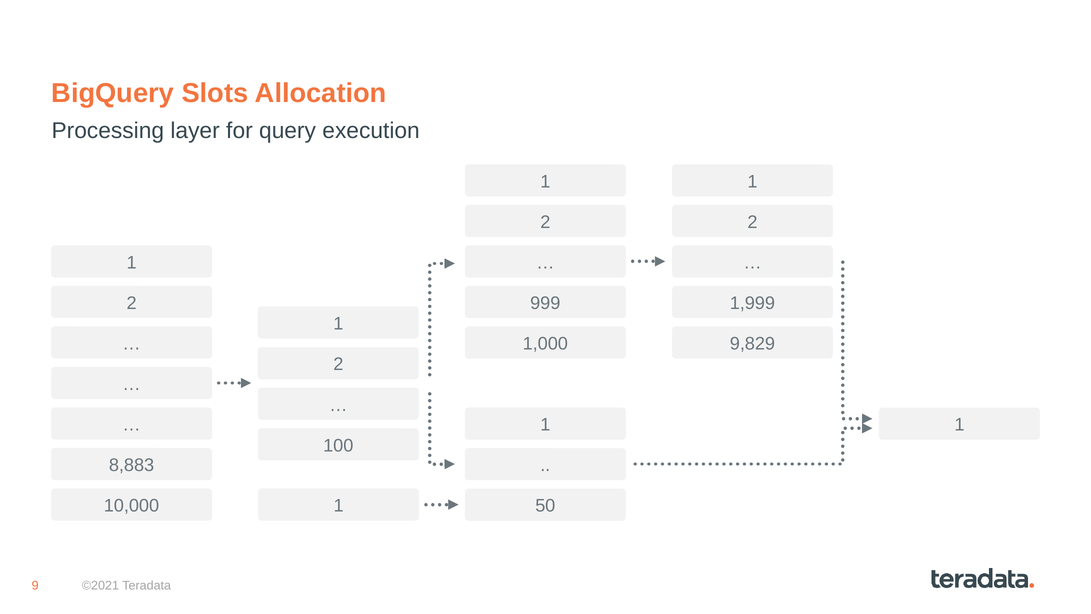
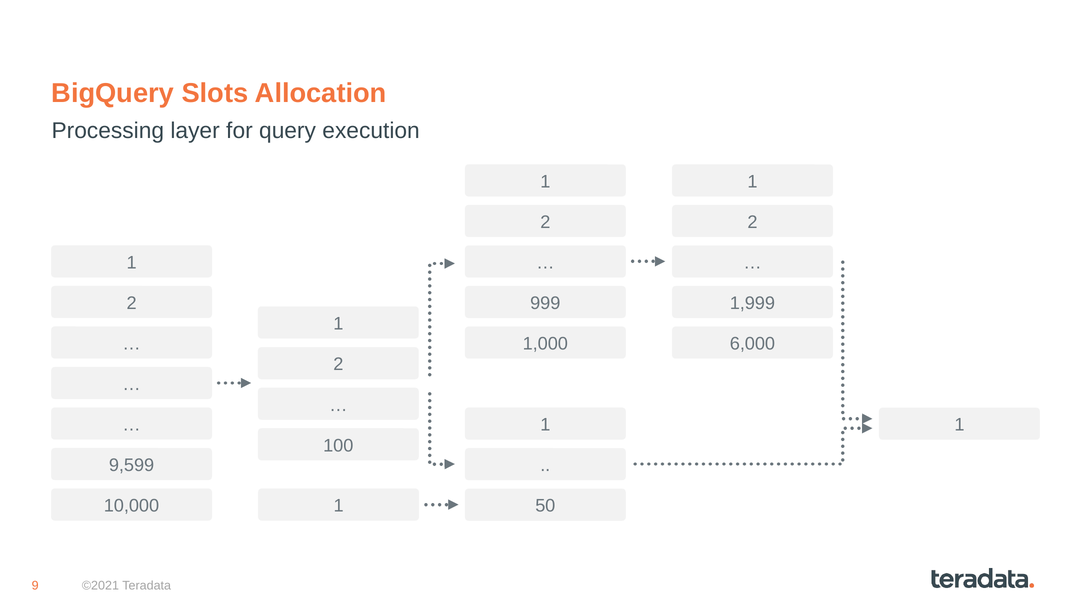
9,829: 9,829 -> 6,000 (752, 344)
8,883: 8,883 -> 9,599 (132, 465)
